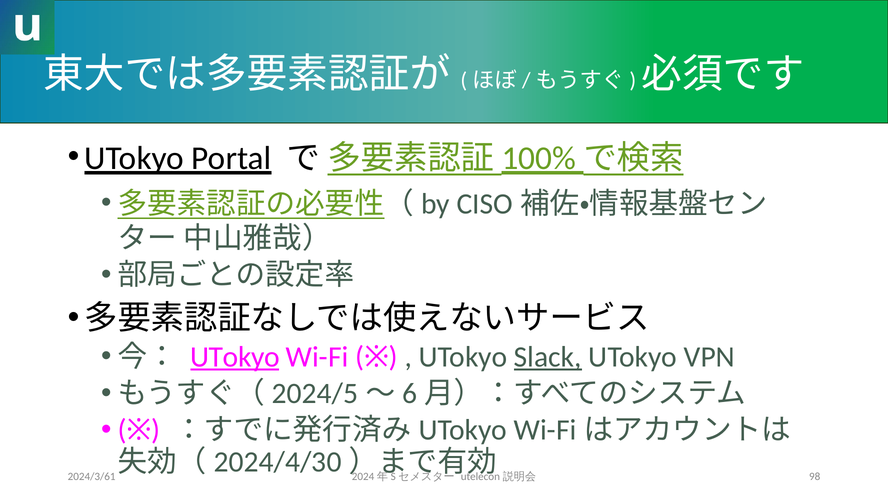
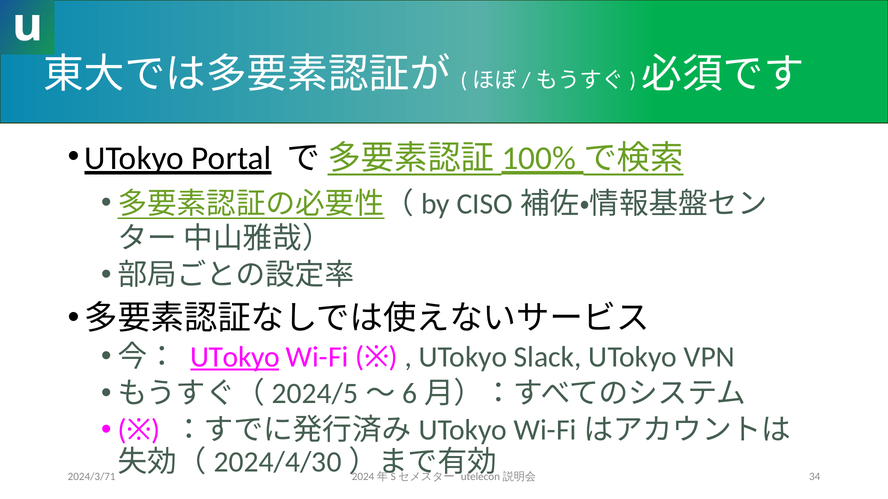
Slack underline: present -> none (548, 357)
2024/3/61: 2024/3/61 -> 2024/3/71 (92, 477)
98: 98 -> 34 (815, 477)
